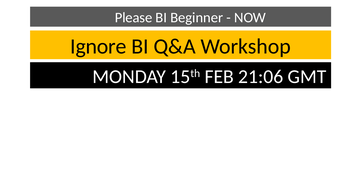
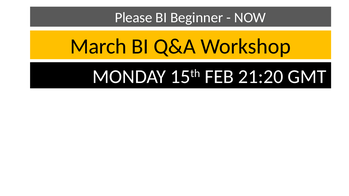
Ignore: Ignore -> March (98, 46)
21:06: 21:06 -> 21:20 (261, 77)
